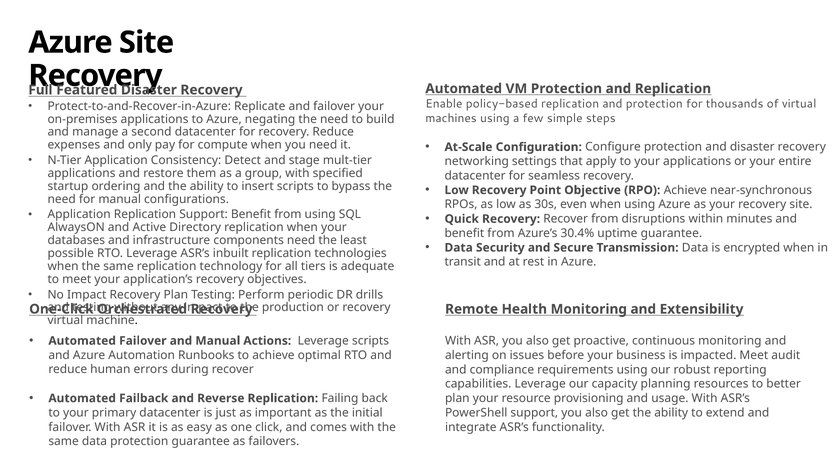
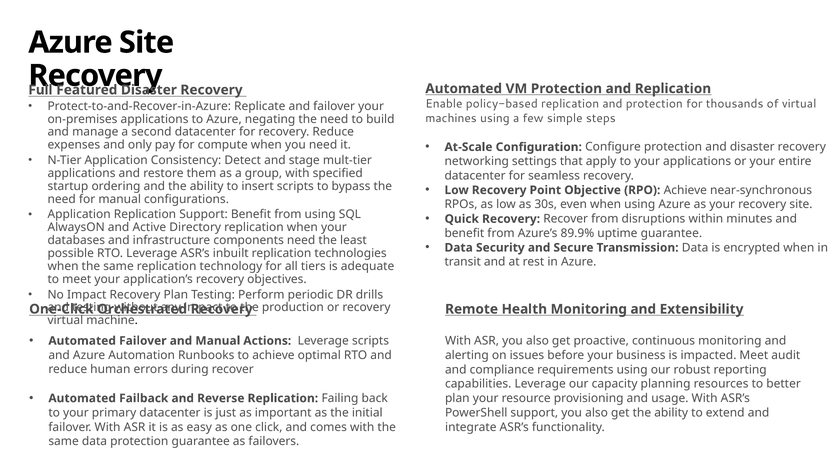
30.4%: 30.4% -> 89.9% (577, 233)
